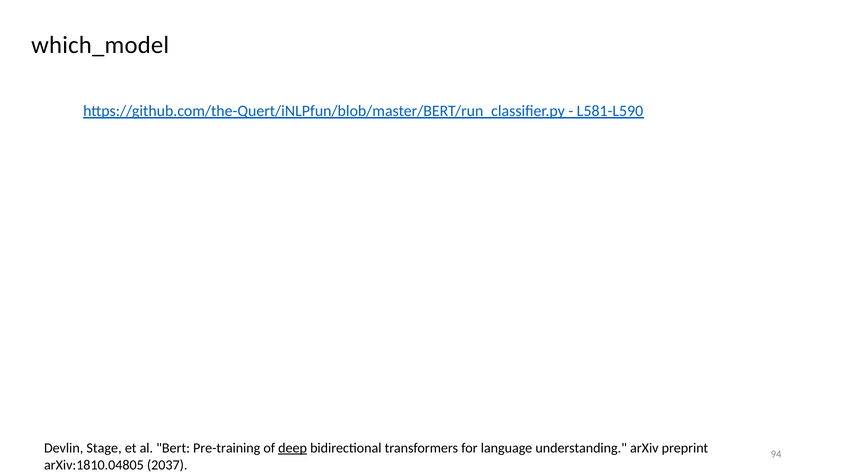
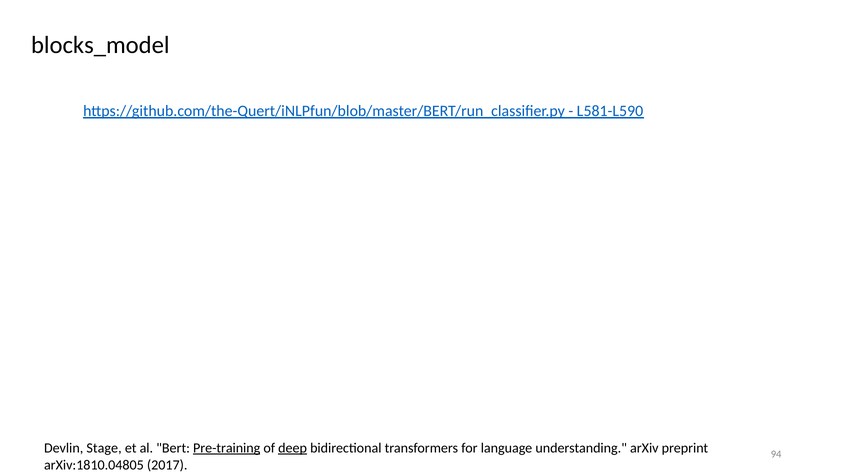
which_model: which_model -> blocks_model (100, 45)
Pre-training underline: none -> present (227, 448)
2037: 2037 -> 2017 (167, 465)
